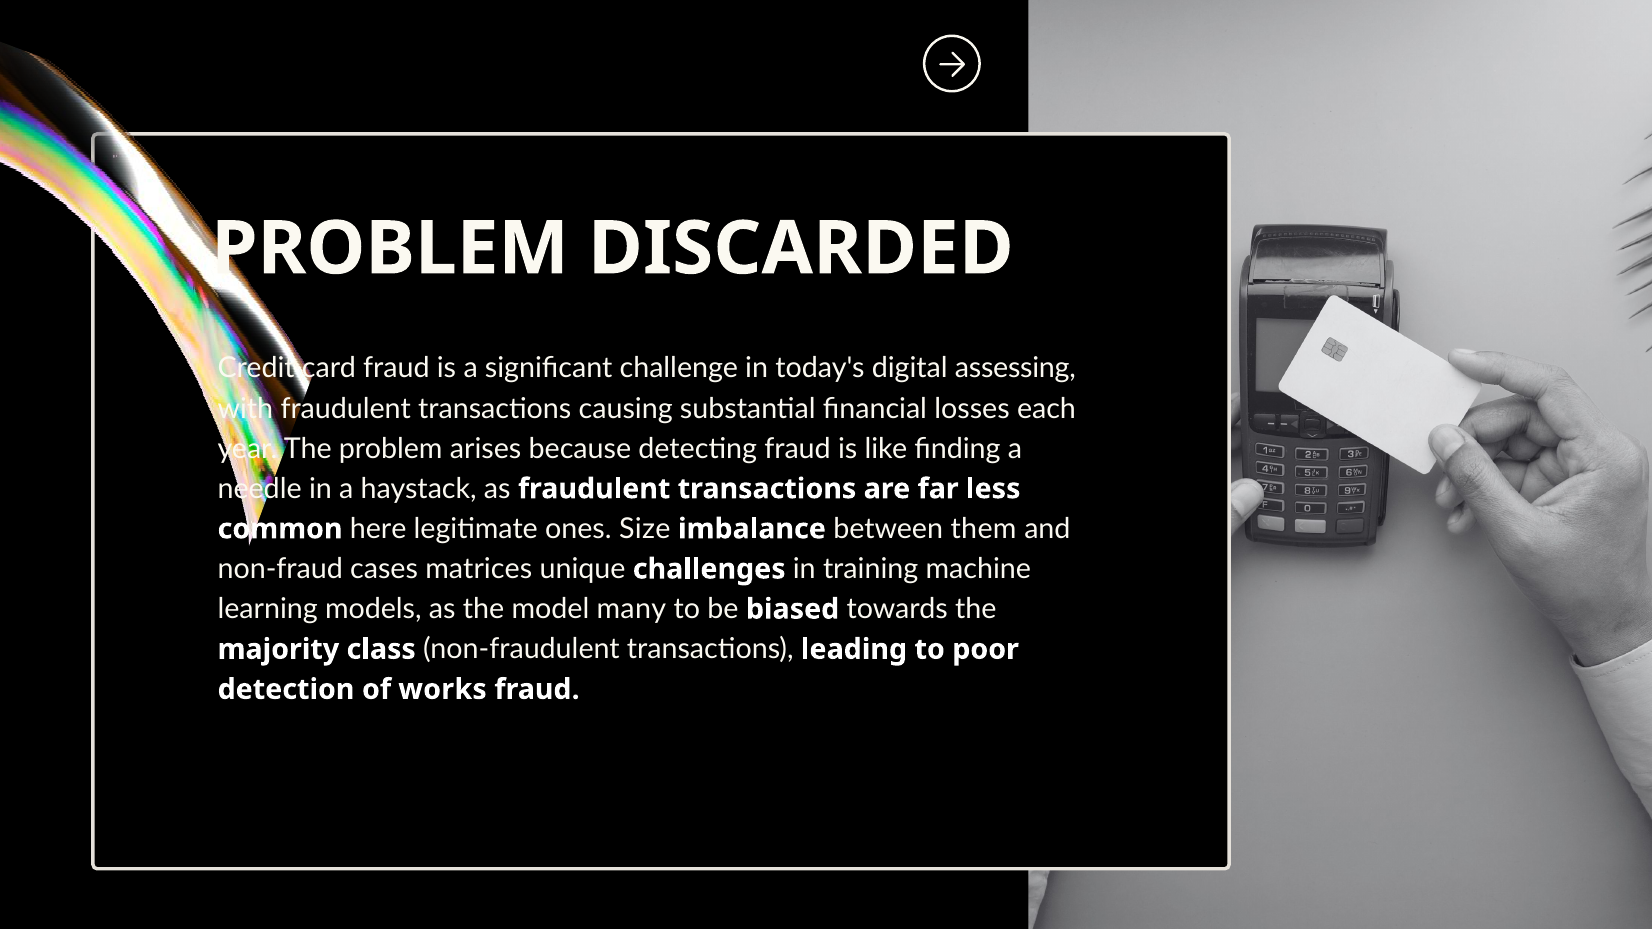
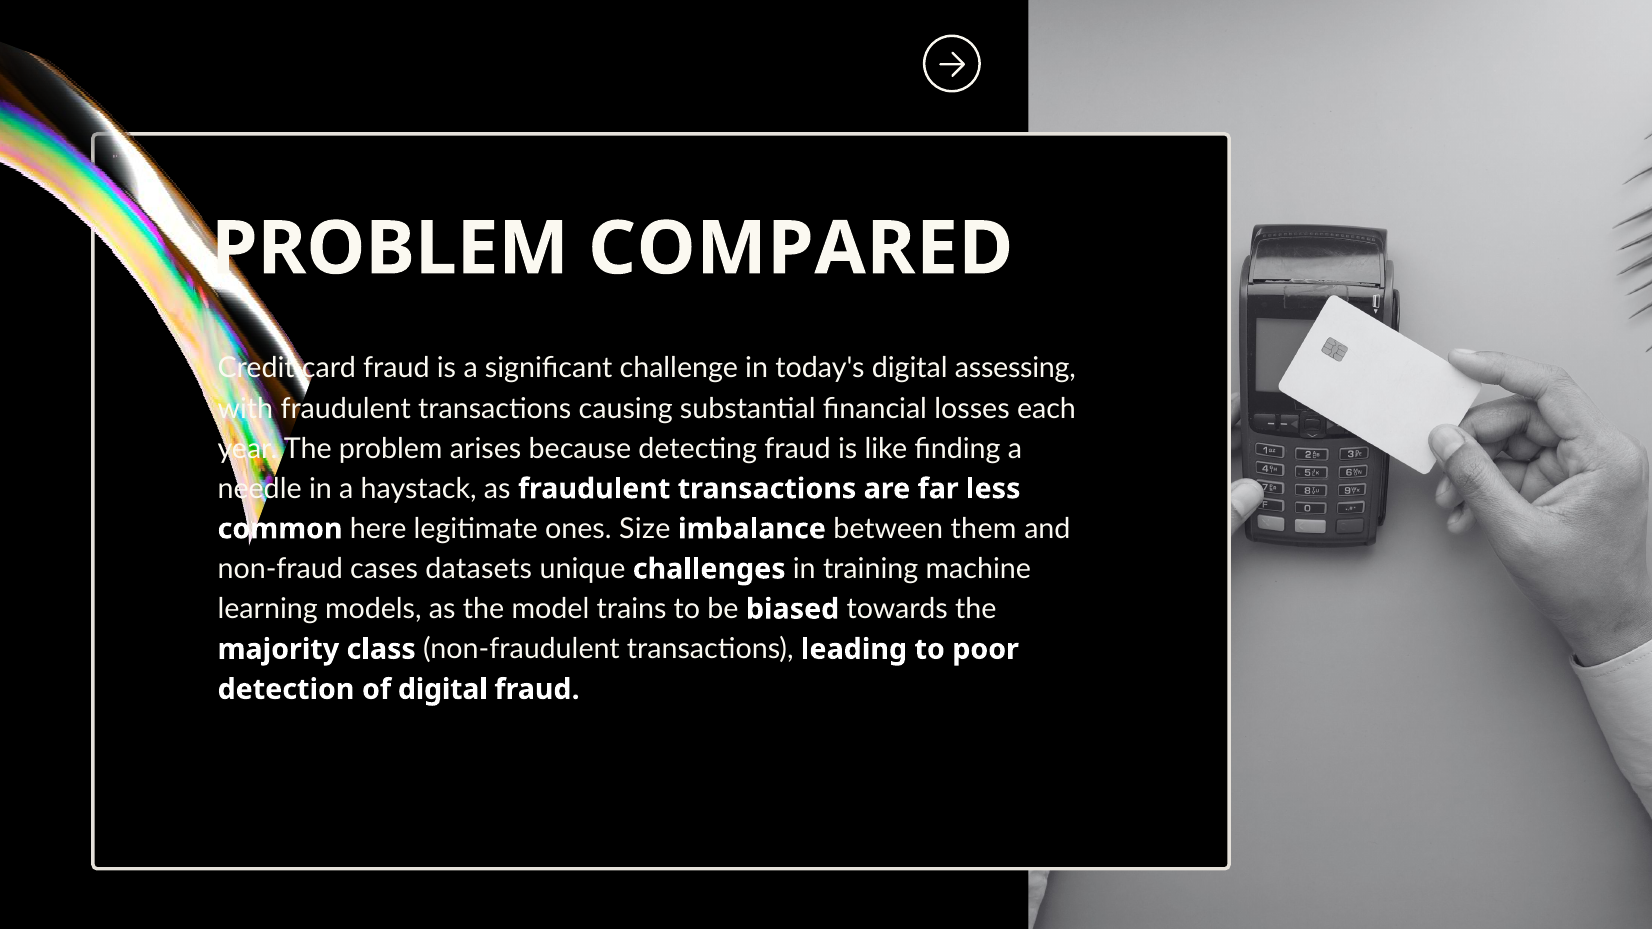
DISCARDED: DISCARDED -> COMPARED (801, 249)
matrices: matrices -> datasets (479, 569)
many: many -> trains (632, 609)
of works: works -> digital (443, 690)
